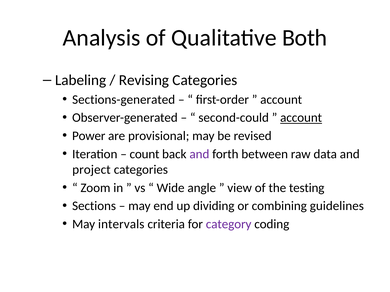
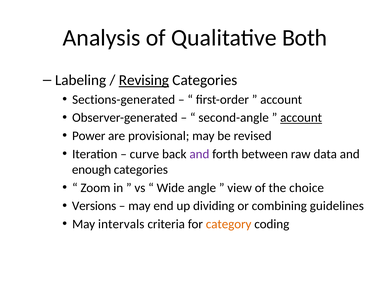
Revising underline: none -> present (144, 80)
second-could: second-could -> second-angle (234, 118)
count: count -> curve (144, 154)
project: project -> enough (92, 170)
testing: testing -> choice (307, 188)
Sections: Sections -> Versions (94, 206)
category colour: purple -> orange (229, 224)
